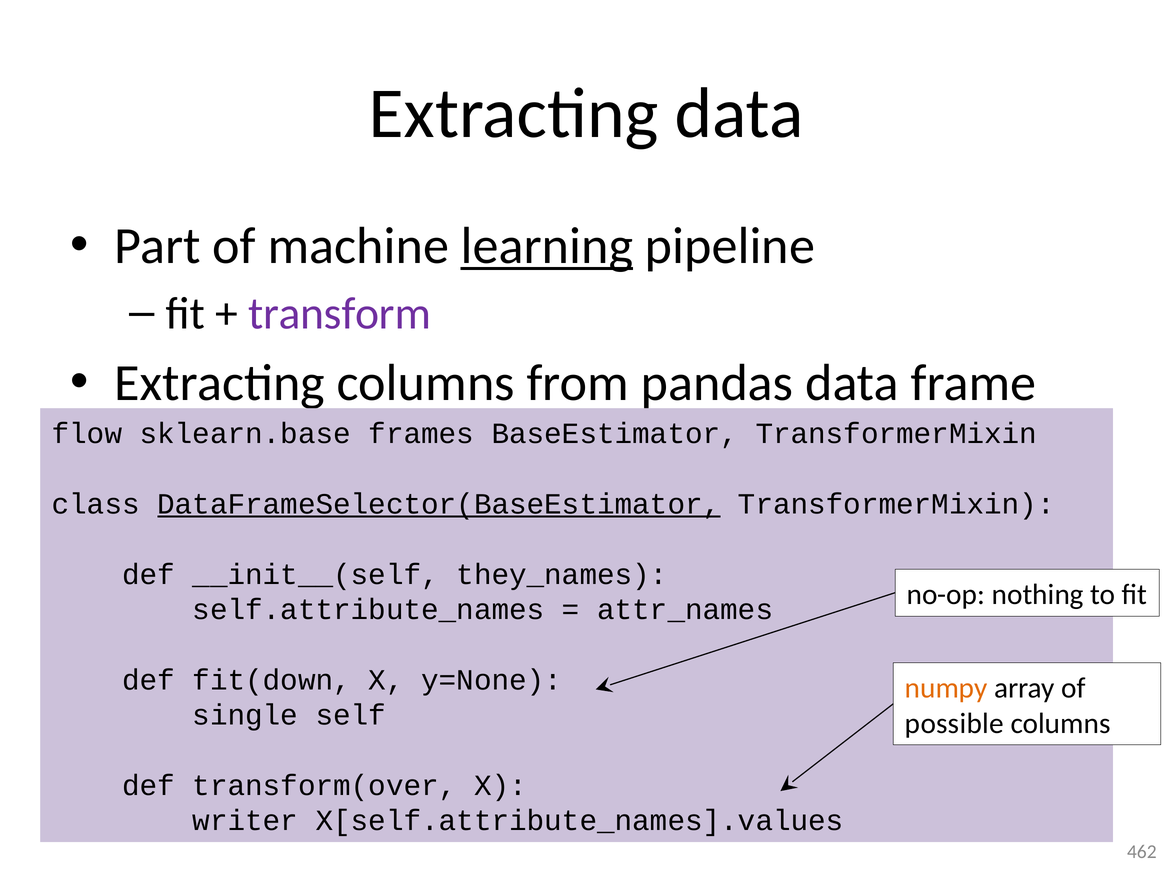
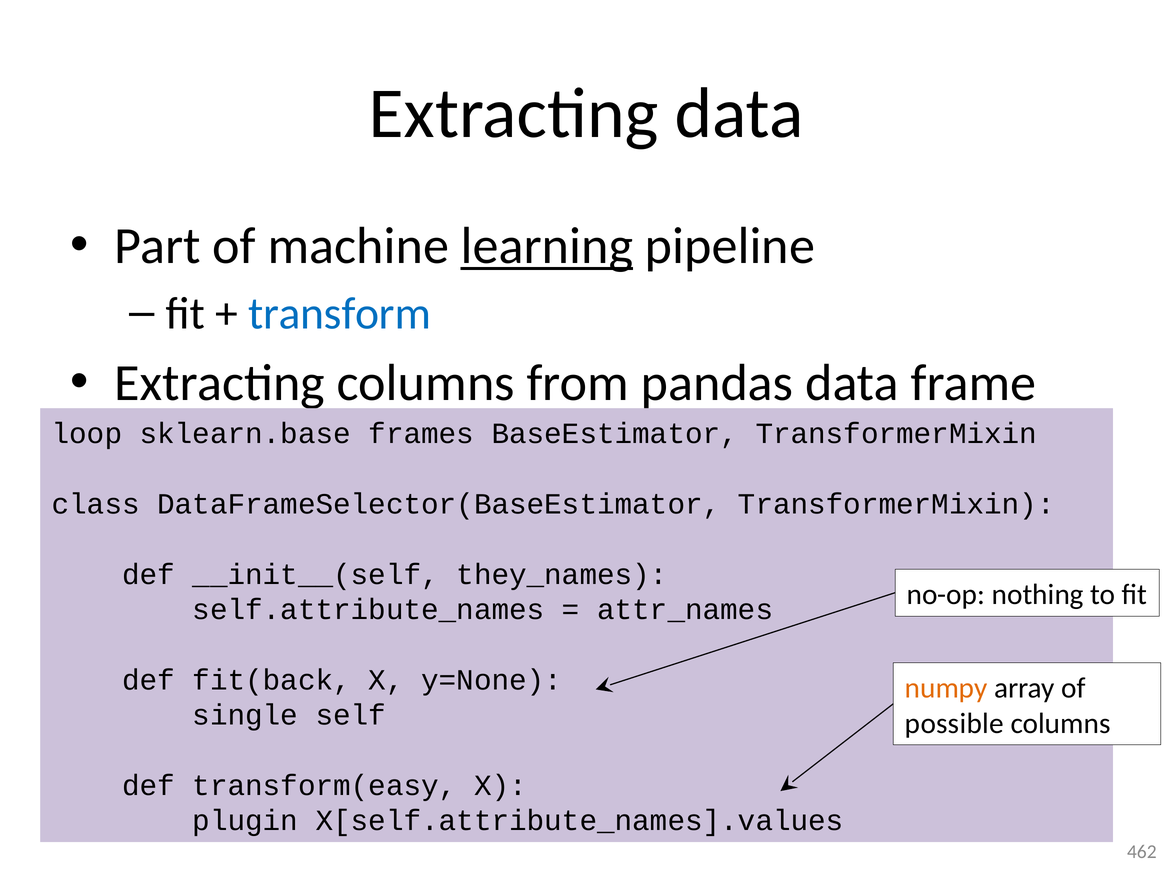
transform colour: purple -> blue (340, 313)
flow: flow -> loop (87, 433)
DataFrameSelector(BaseEstimator underline: present -> none (439, 504)
fit(down: fit(down -> fit(back (272, 680)
transform(over: transform(over -> transform(easy (324, 785)
writer: writer -> plugin (245, 821)
